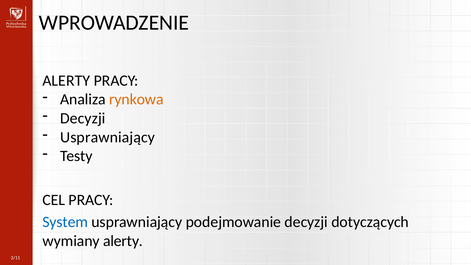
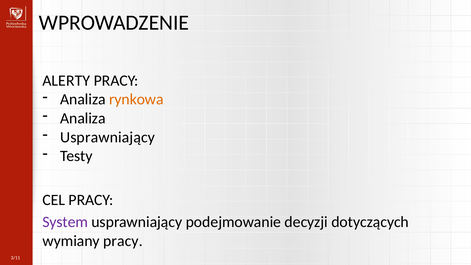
Decyzji: Decyzji -> Analiza (83, 118)
System colour: blue -> purple (65, 222)
wymiany alerty: alerty -> pracy (123, 241)
